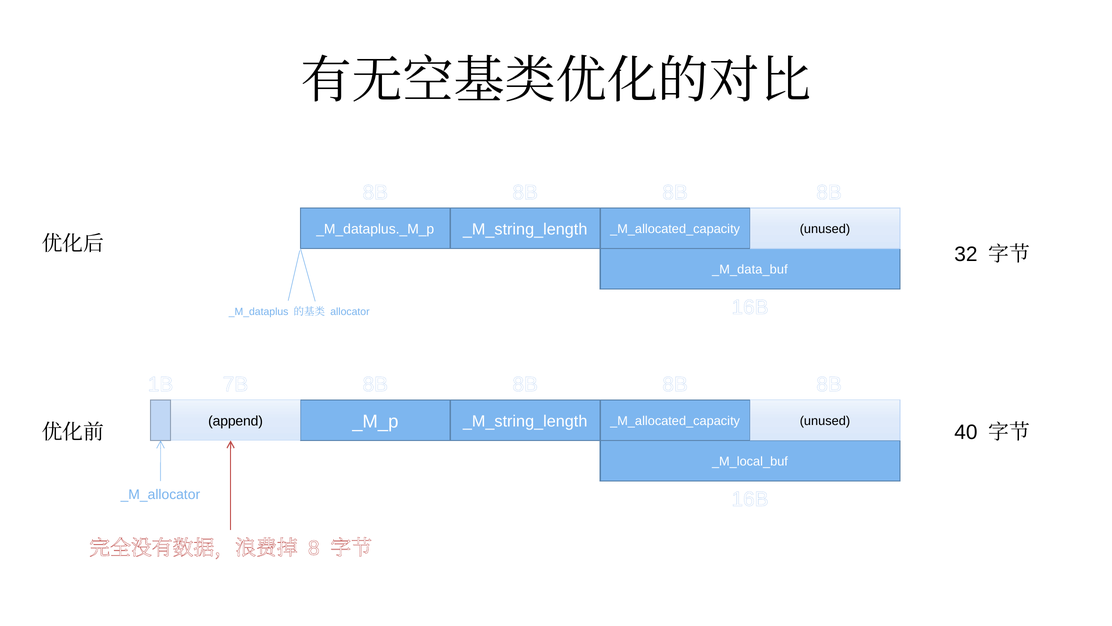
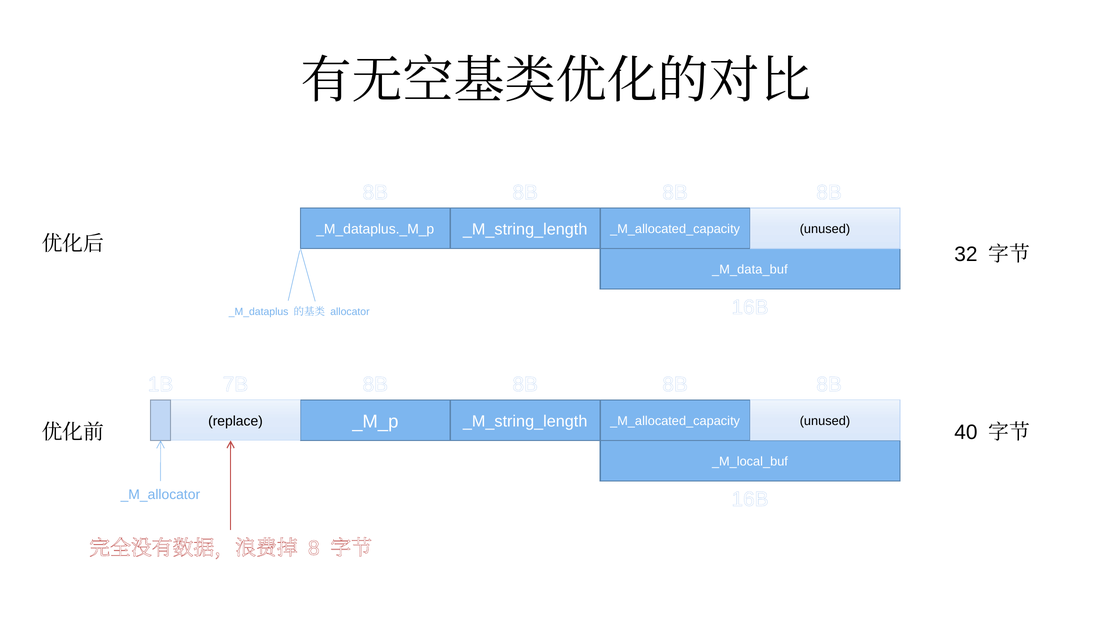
append: append -> replace (235, 421)
